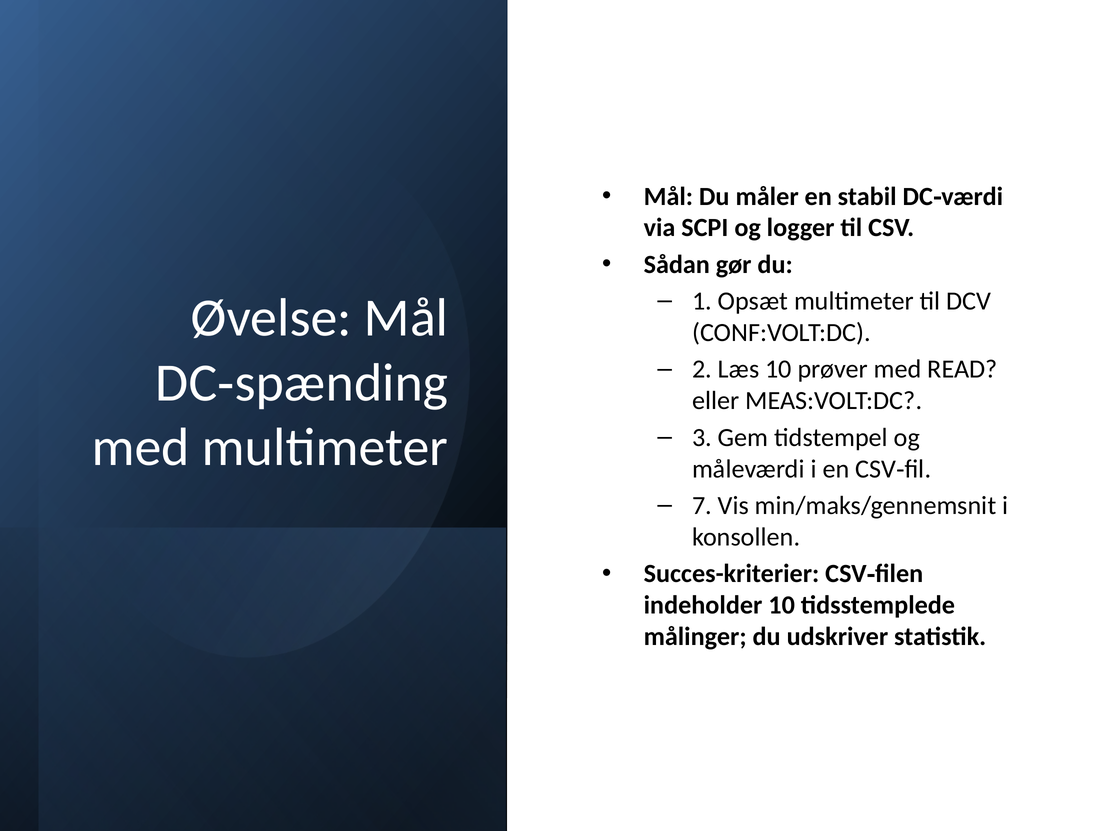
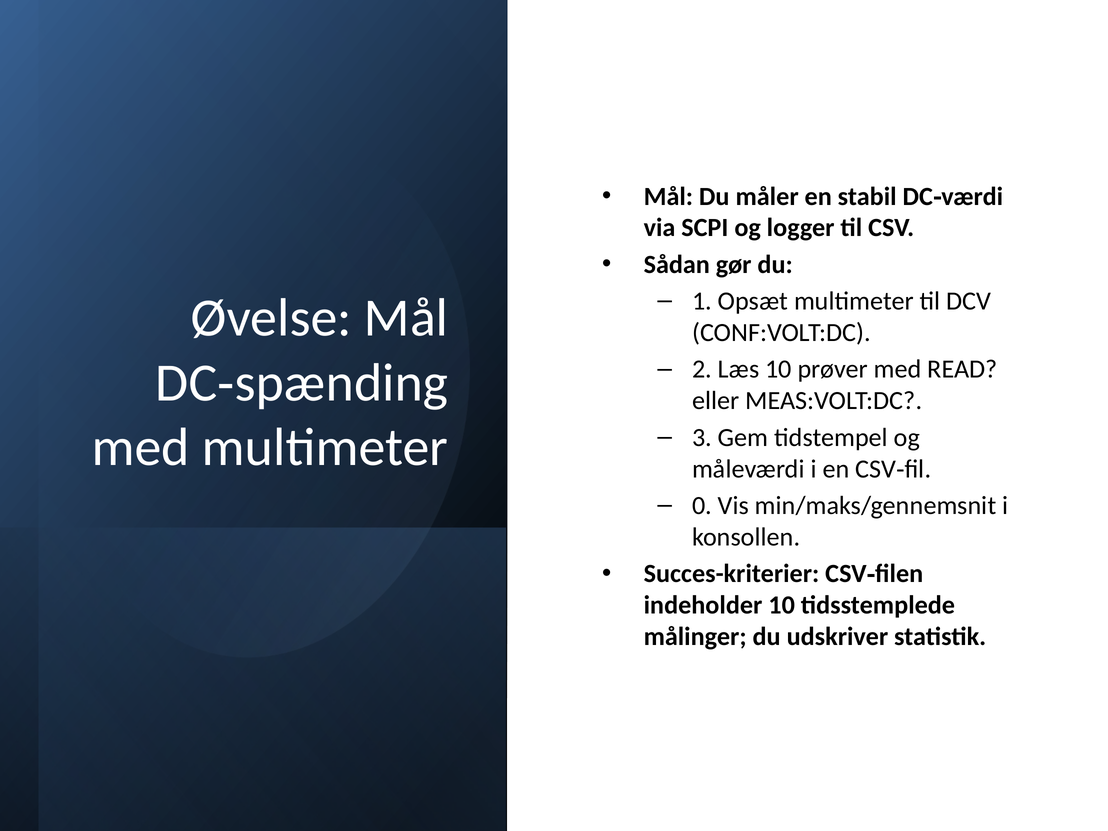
7: 7 -> 0 (702, 506)
